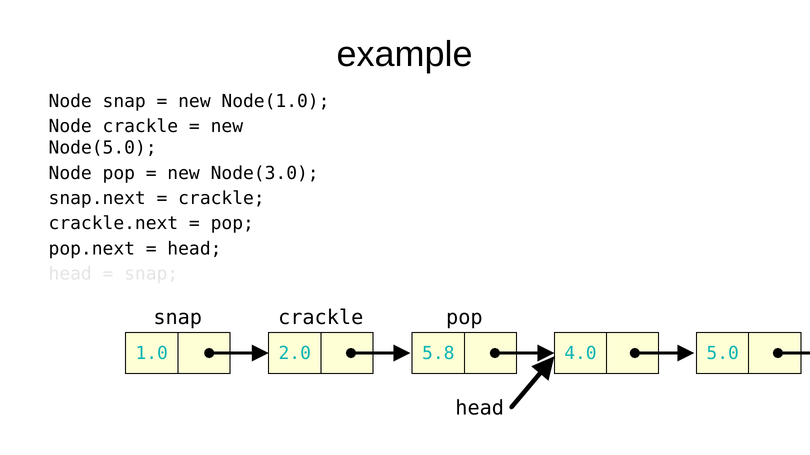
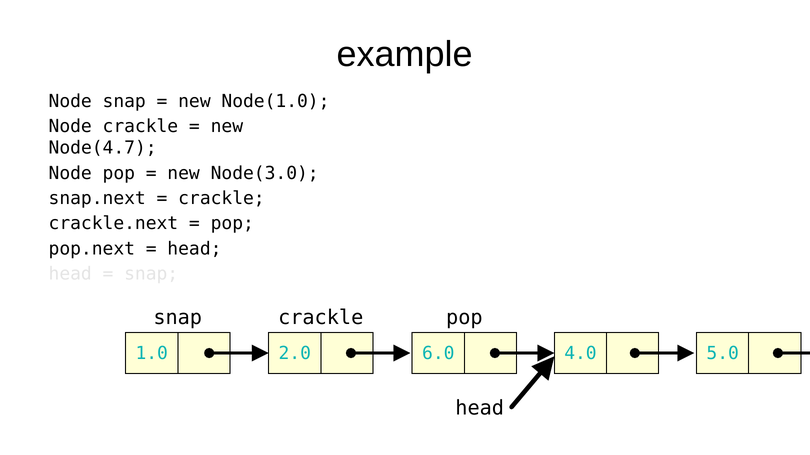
Node(5.0: Node(5.0 -> Node(4.7 (103, 148)
5.8: 5.8 -> 6.0 (438, 354)
